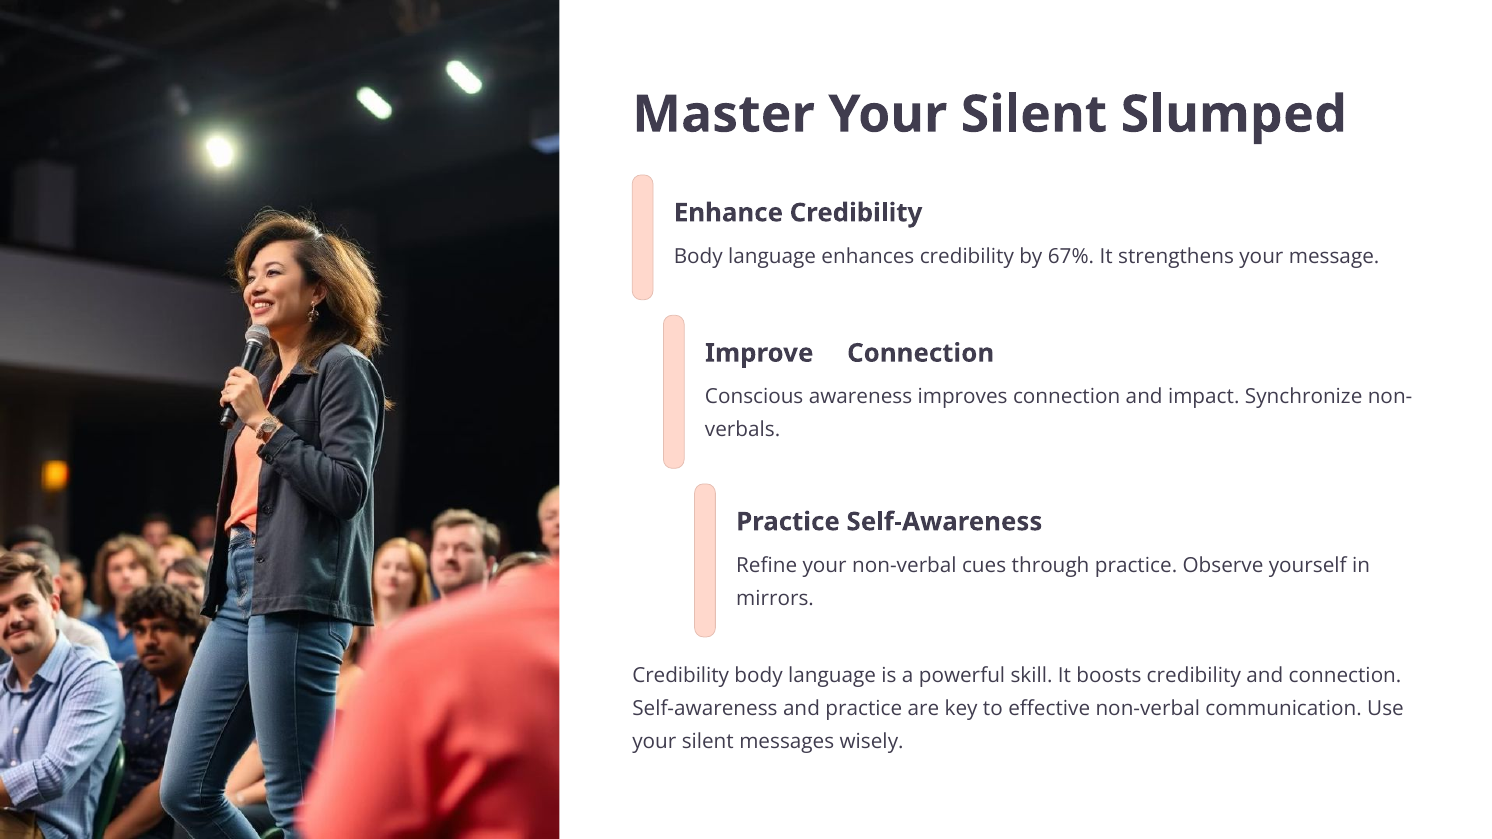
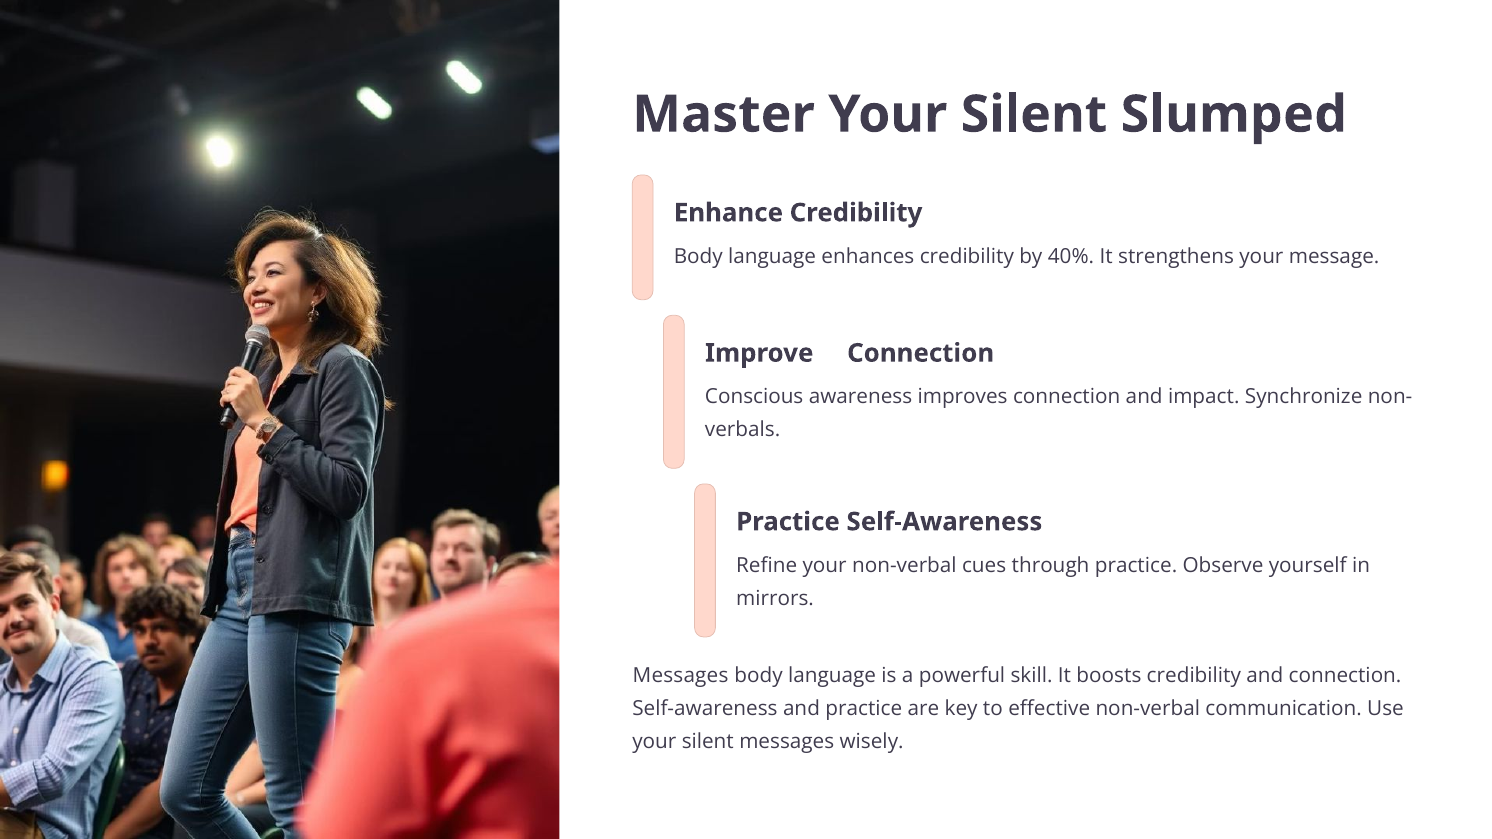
67%: 67% -> 40% (1071, 257)
Credibility: Credibility -> Messages (681, 676)
